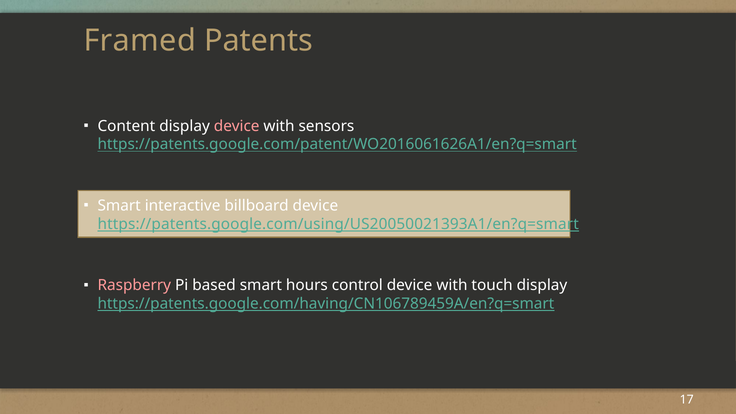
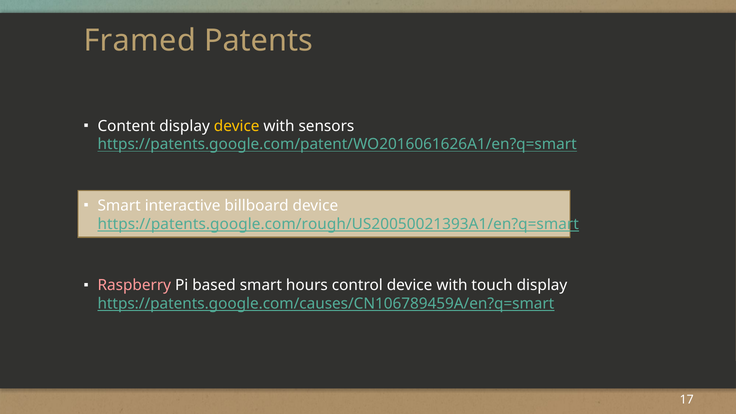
device colour: pink -> yellow (237, 126)
https://patents.google.com/using/US20050021393A1/en?q=smart: https://patents.google.com/using/US20050021393A1/en?q=smart -> https://patents.google.com/rough/US20050021393A1/en?q=smart (338, 224)
https://patents.google.com/having/CN106789459A/en?q=smart: https://patents.google.com/having/CN106789459A/en?q=smart -> https://patents.google.com/causes/CN106789459A/en?q=smart (326, 304)
